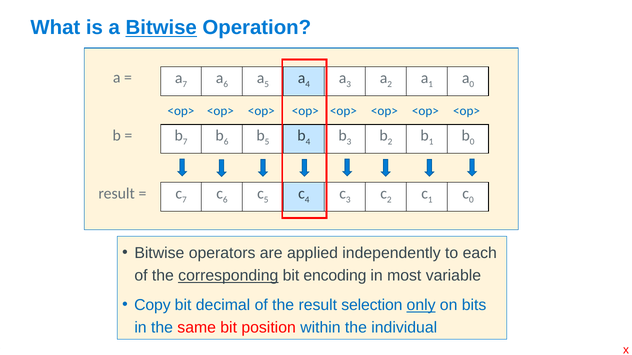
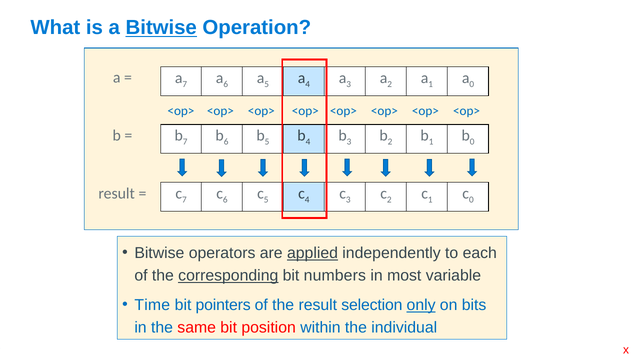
applied underline: none -> present (312, 253)
encoding: encoding -> numbers (335, 276)
Copy: Copy -> Time (152, 305)
decimal: decimal -> pointers (223, 305)
